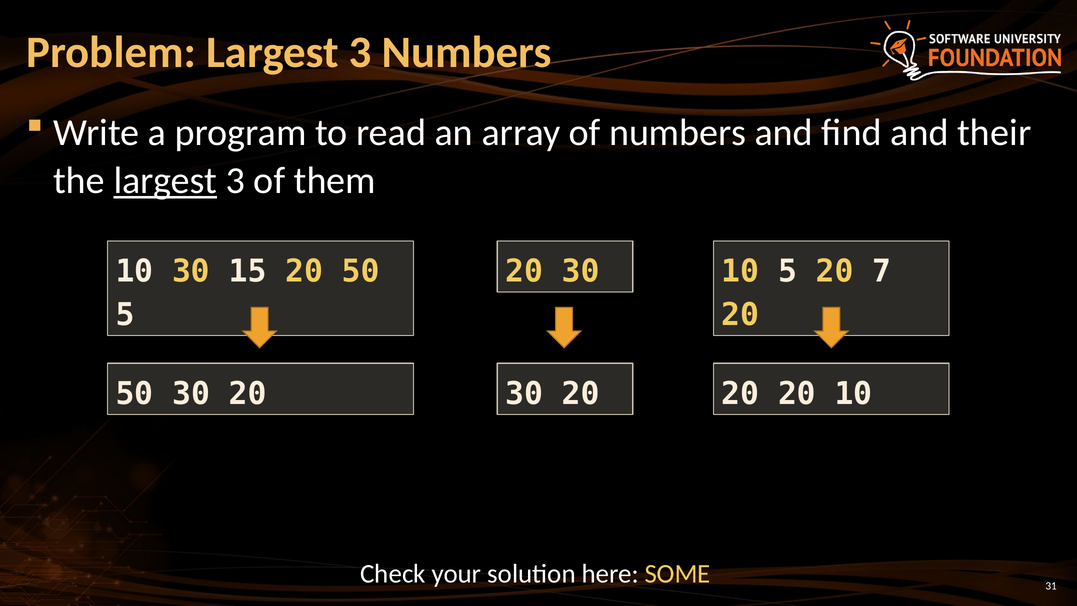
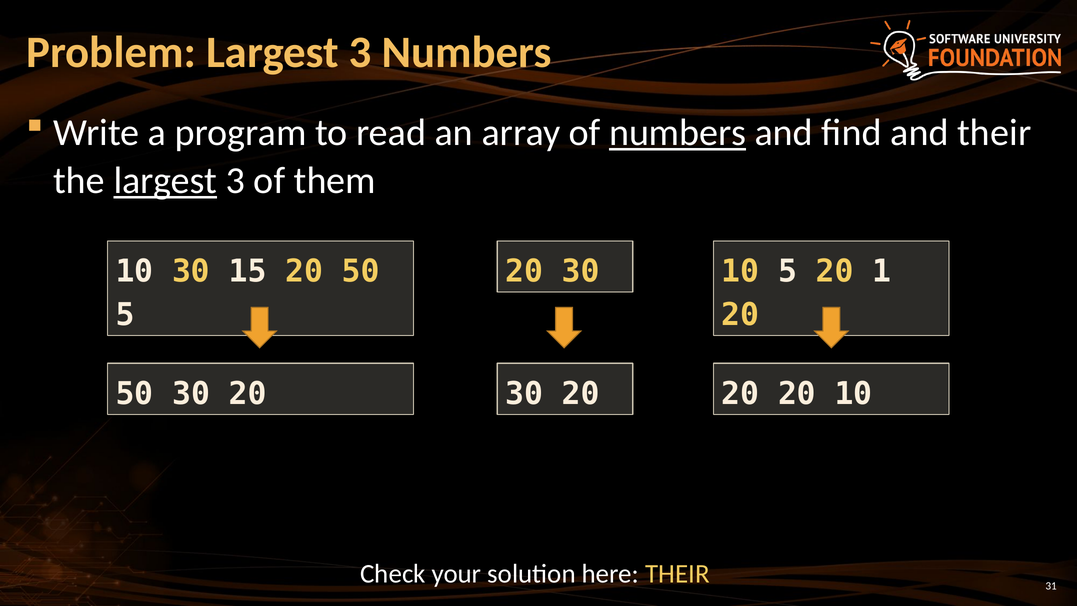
numbers underline: none -> present (678, 133)
7: 7 -> 1 (882, 271)
here SOME: SOME -> THEIR (678, 574)
